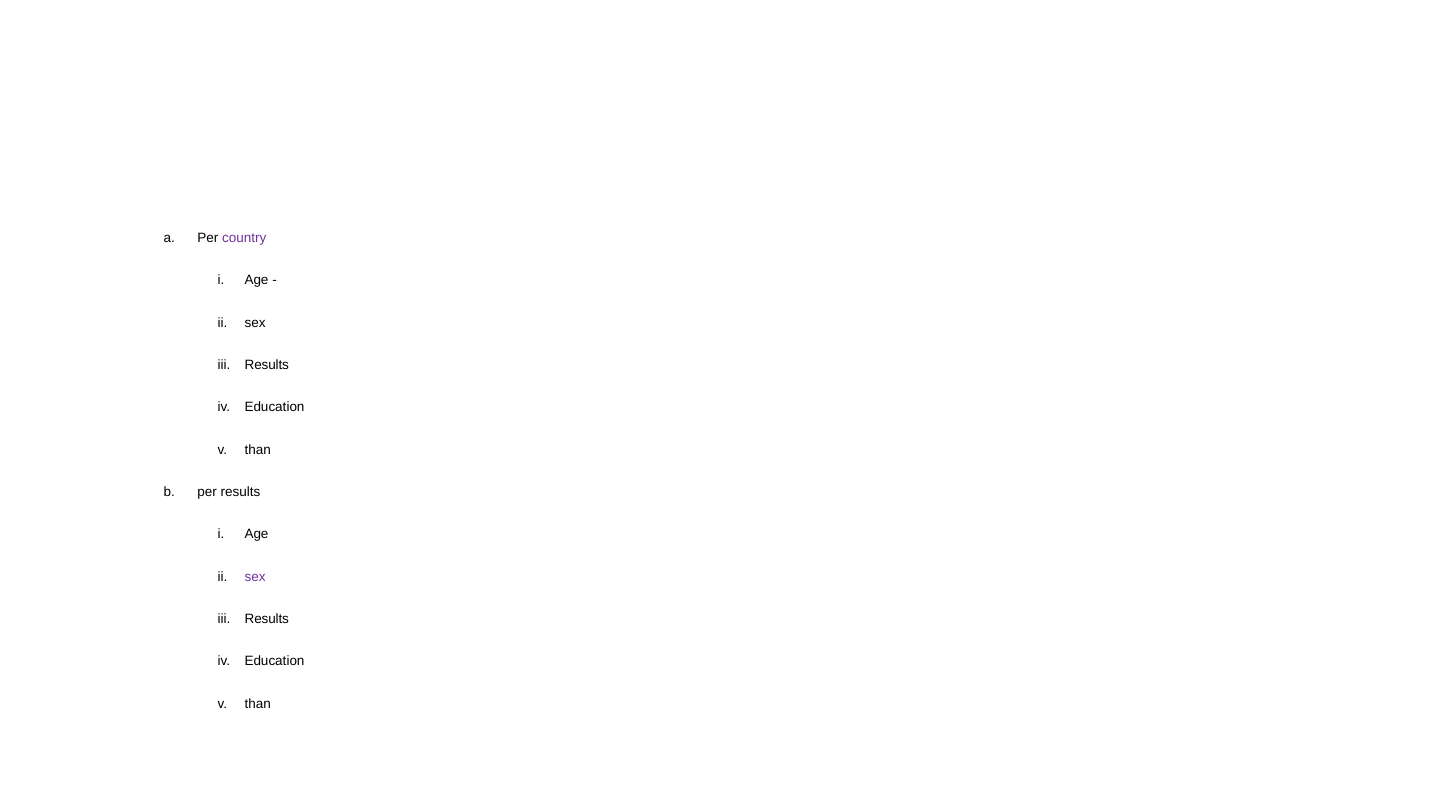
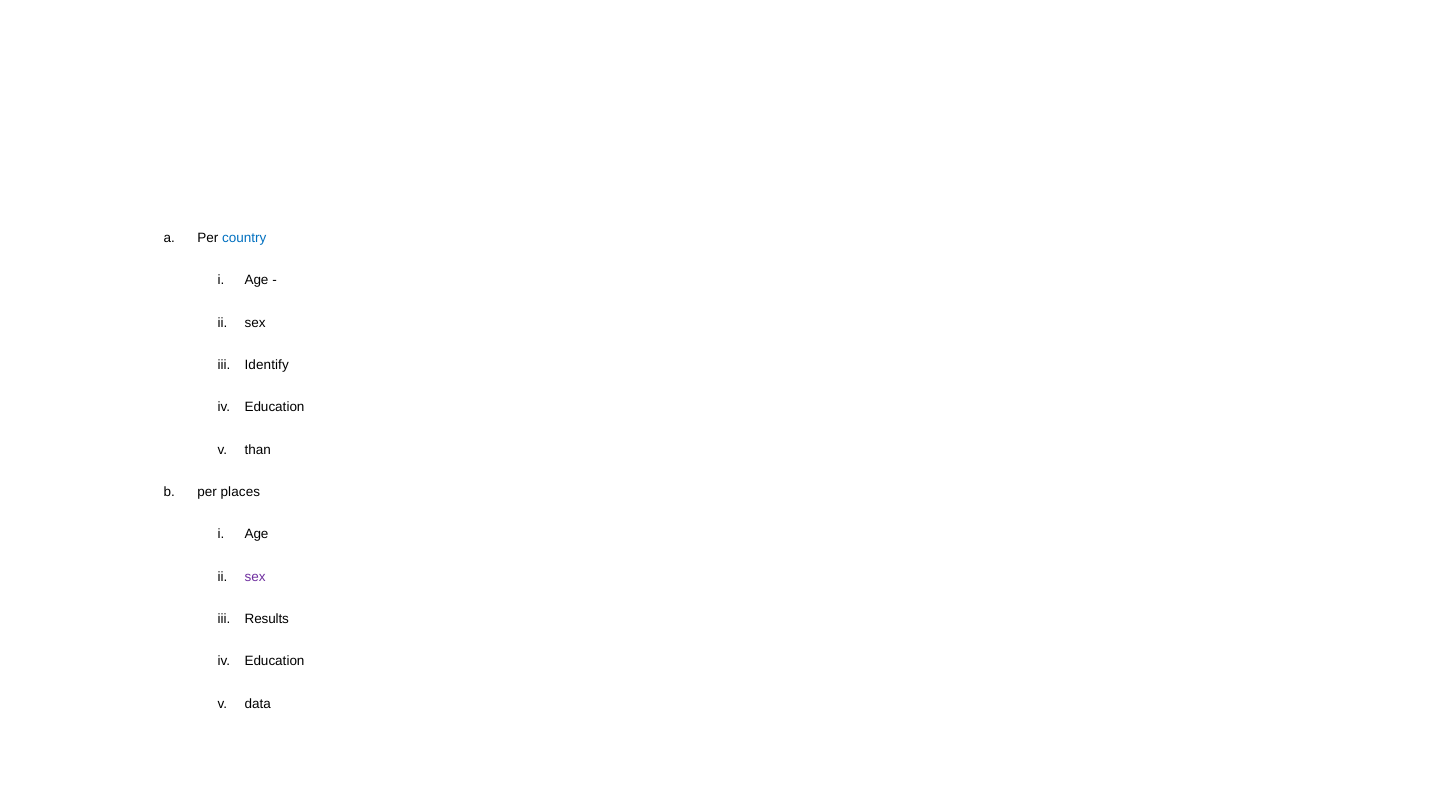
country colour: purple -> blue (244, 238)
Results: Results -> Identify (267, 365)
per results: results -> places (240, 492)
than: than -> data (258, 704)
